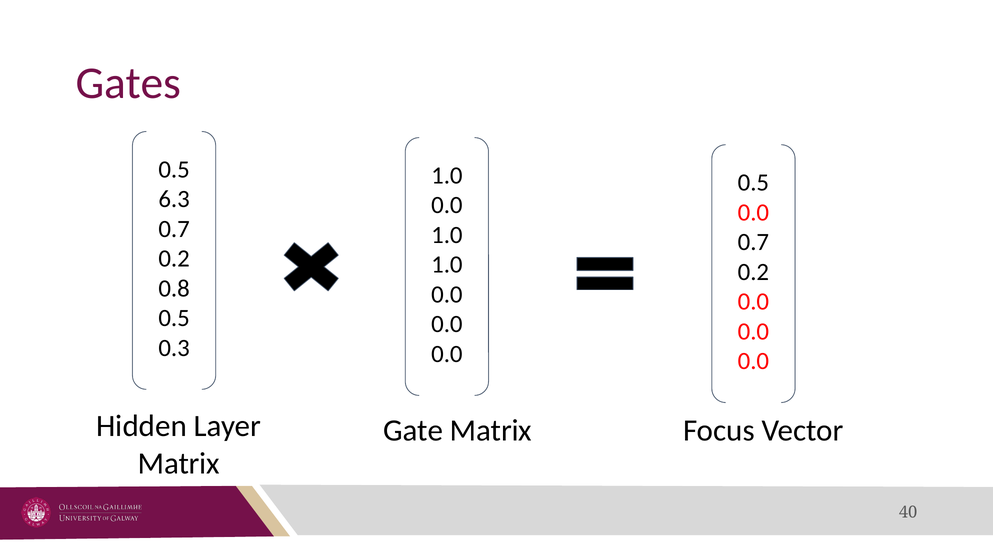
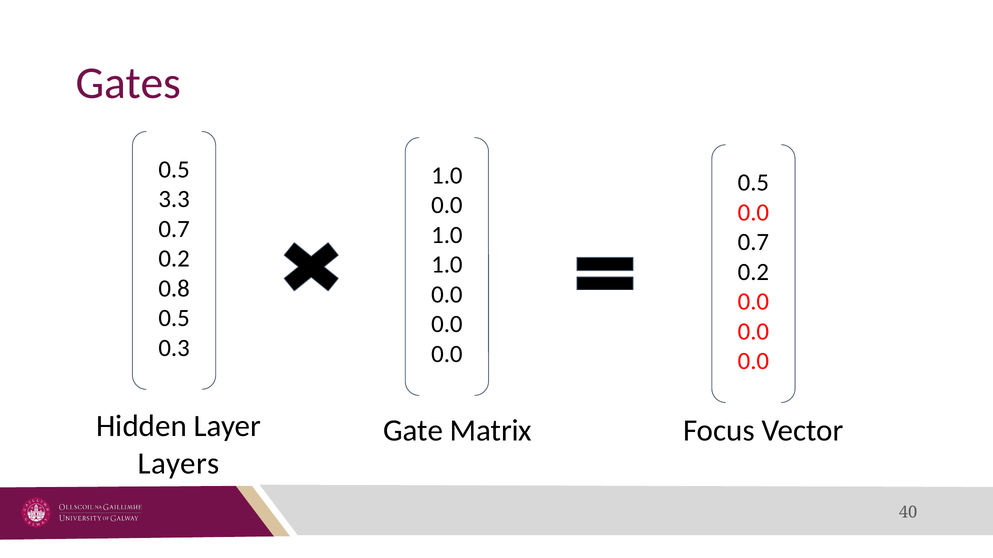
6.3: 6.3 -> 3.3 (174, 199)
Matrix: Matrix -> Layers (179, 464)
